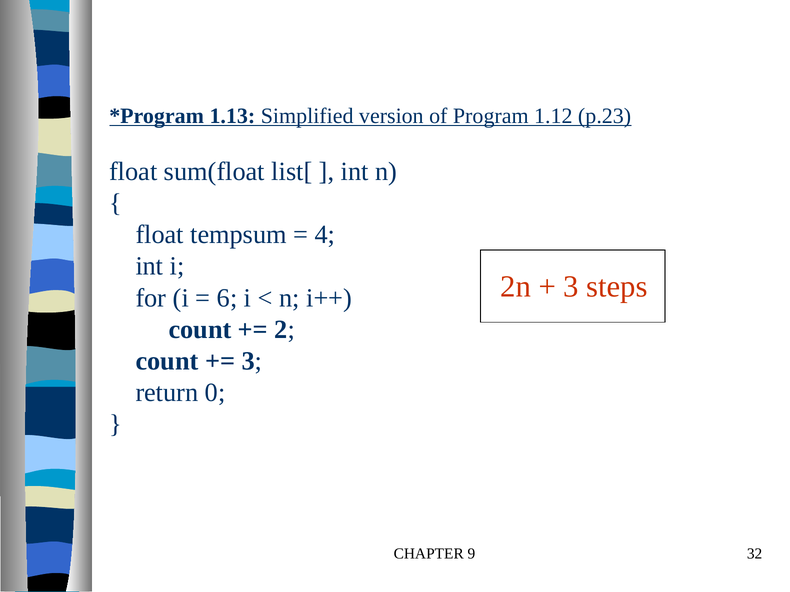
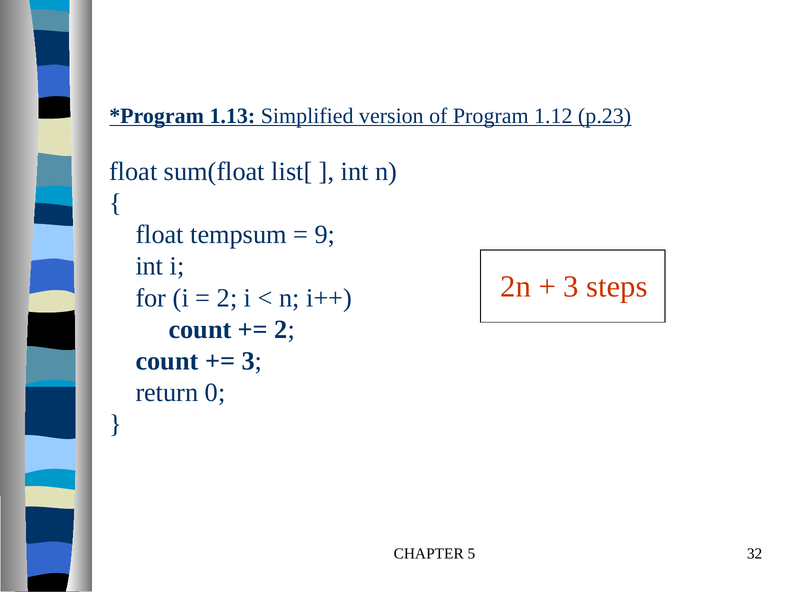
4: 4 -> 9 (325, 235)
6: 6 -> 2 (227, 298)
9: 9 -> 5 (471, 554)
